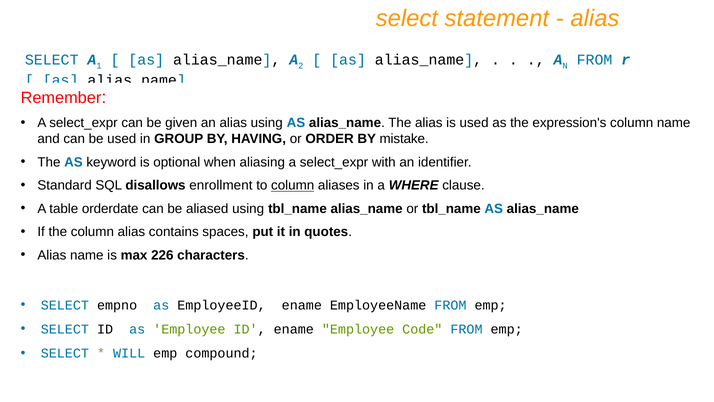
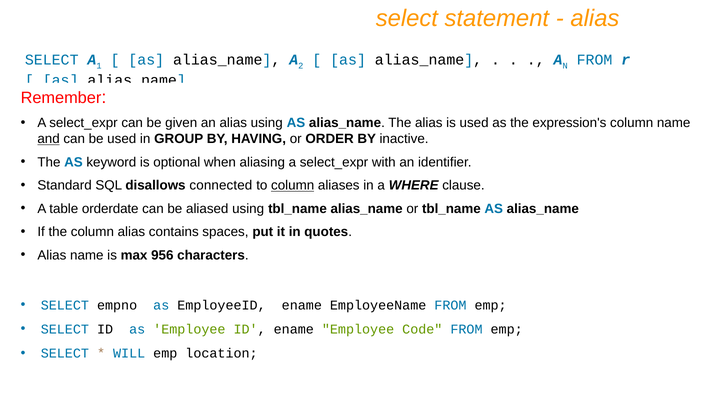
and underline: none -> present (49, 139)
mistake: mistake -> inactive (404, 139)
enrollment: enrollment -> connected (221, 185)
226: 226 -> 956 (162, 255)
compound: compound -> location (222, 353)
